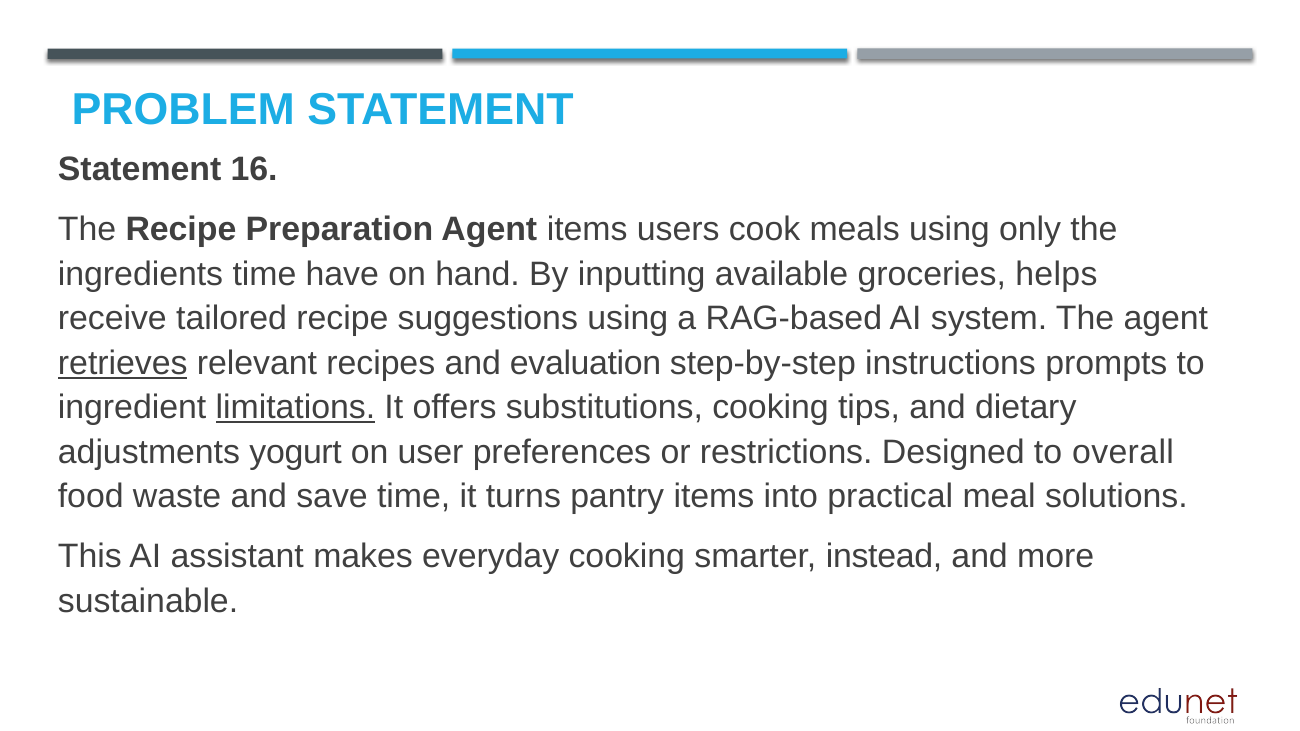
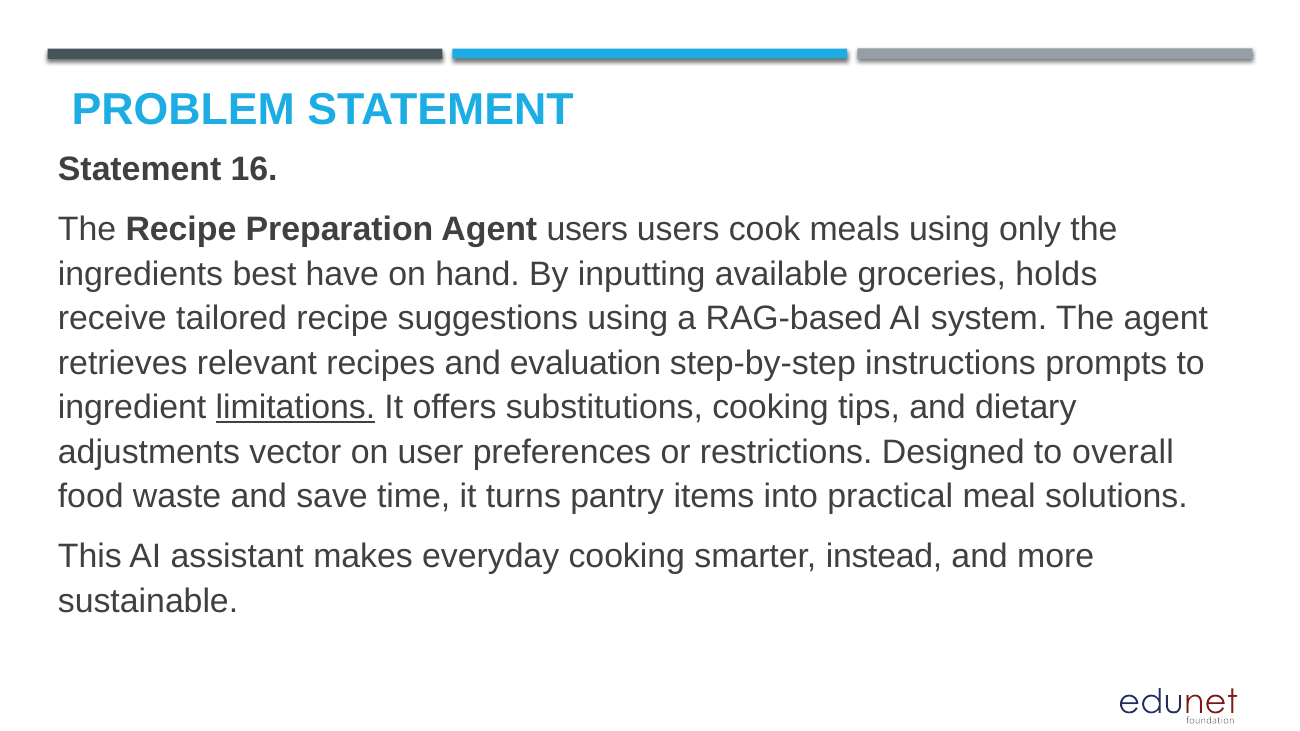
Agent items: items -> users (587, 229)
ingredients time: time -> best (264, 274)
helps: helps -> holds (1056, 274)
retrieves underline: present -> none (123, 363)
yogurt: yogurt -> vector (295, 452)
